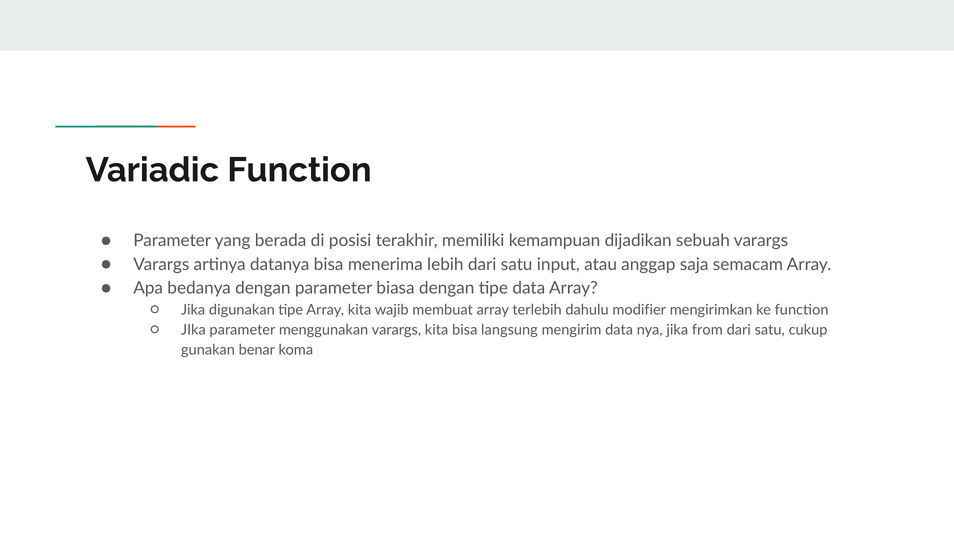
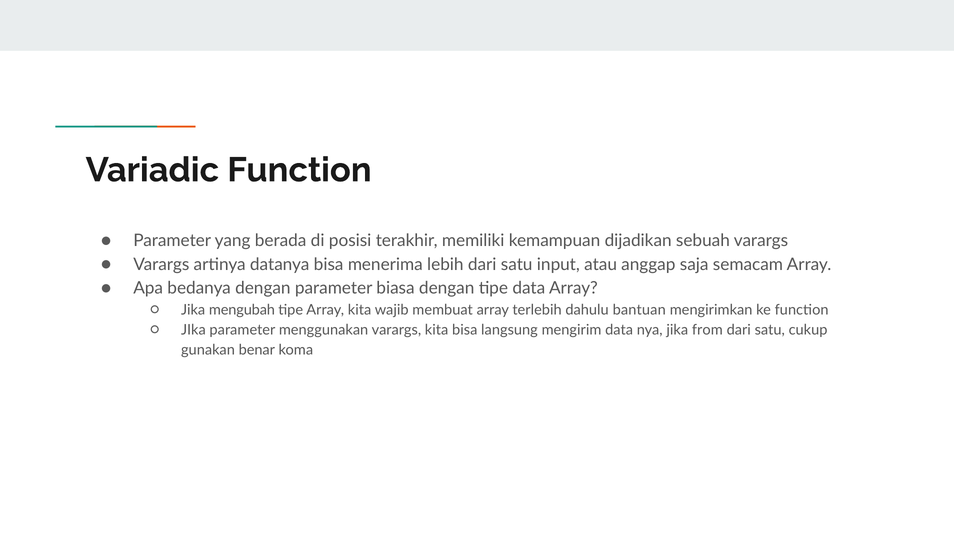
digunakan: digunakan -> mengubah (242, 310)
modifier: modifier -> bantuan (639, 310)
